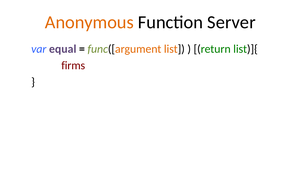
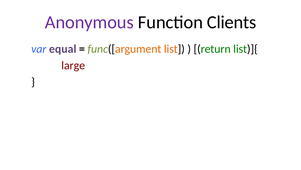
Anonymous colour: orange -> purple (89, 22)
Server: Server -> Clients (232, 22)
firms: firms -> large (73, 65)
